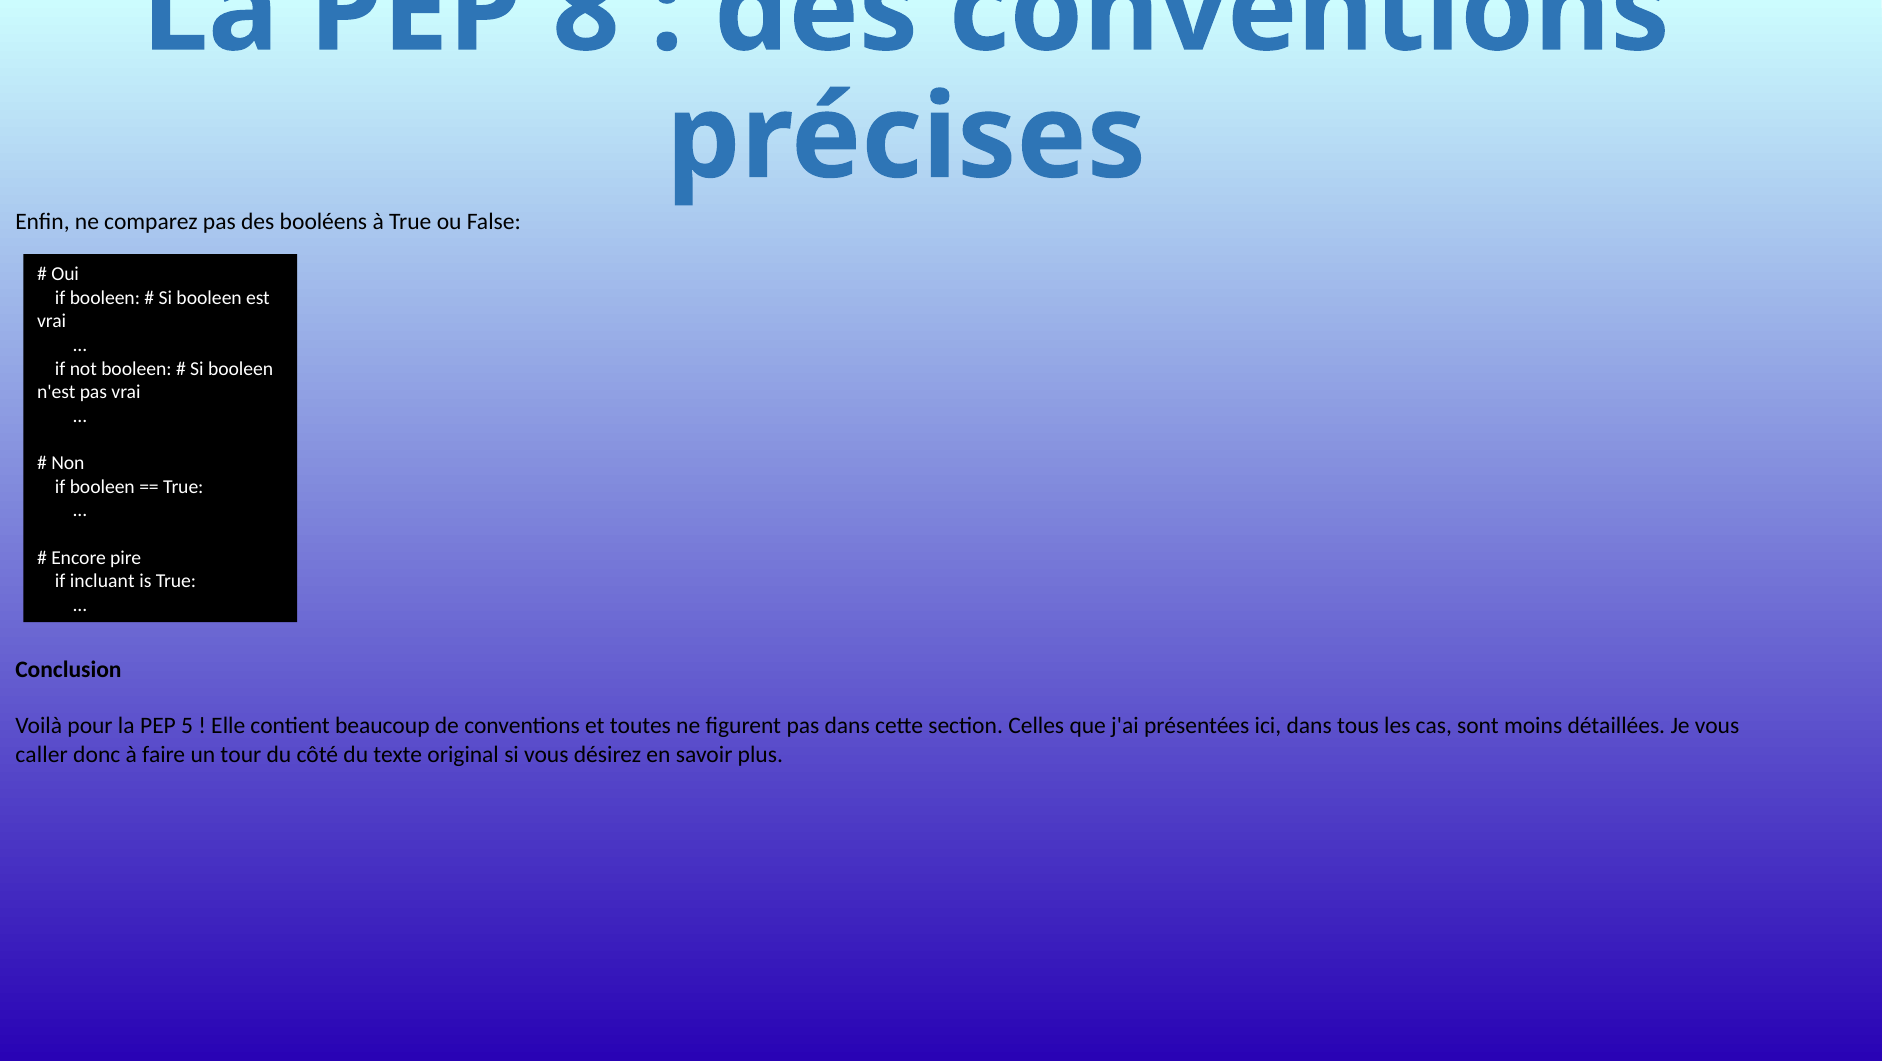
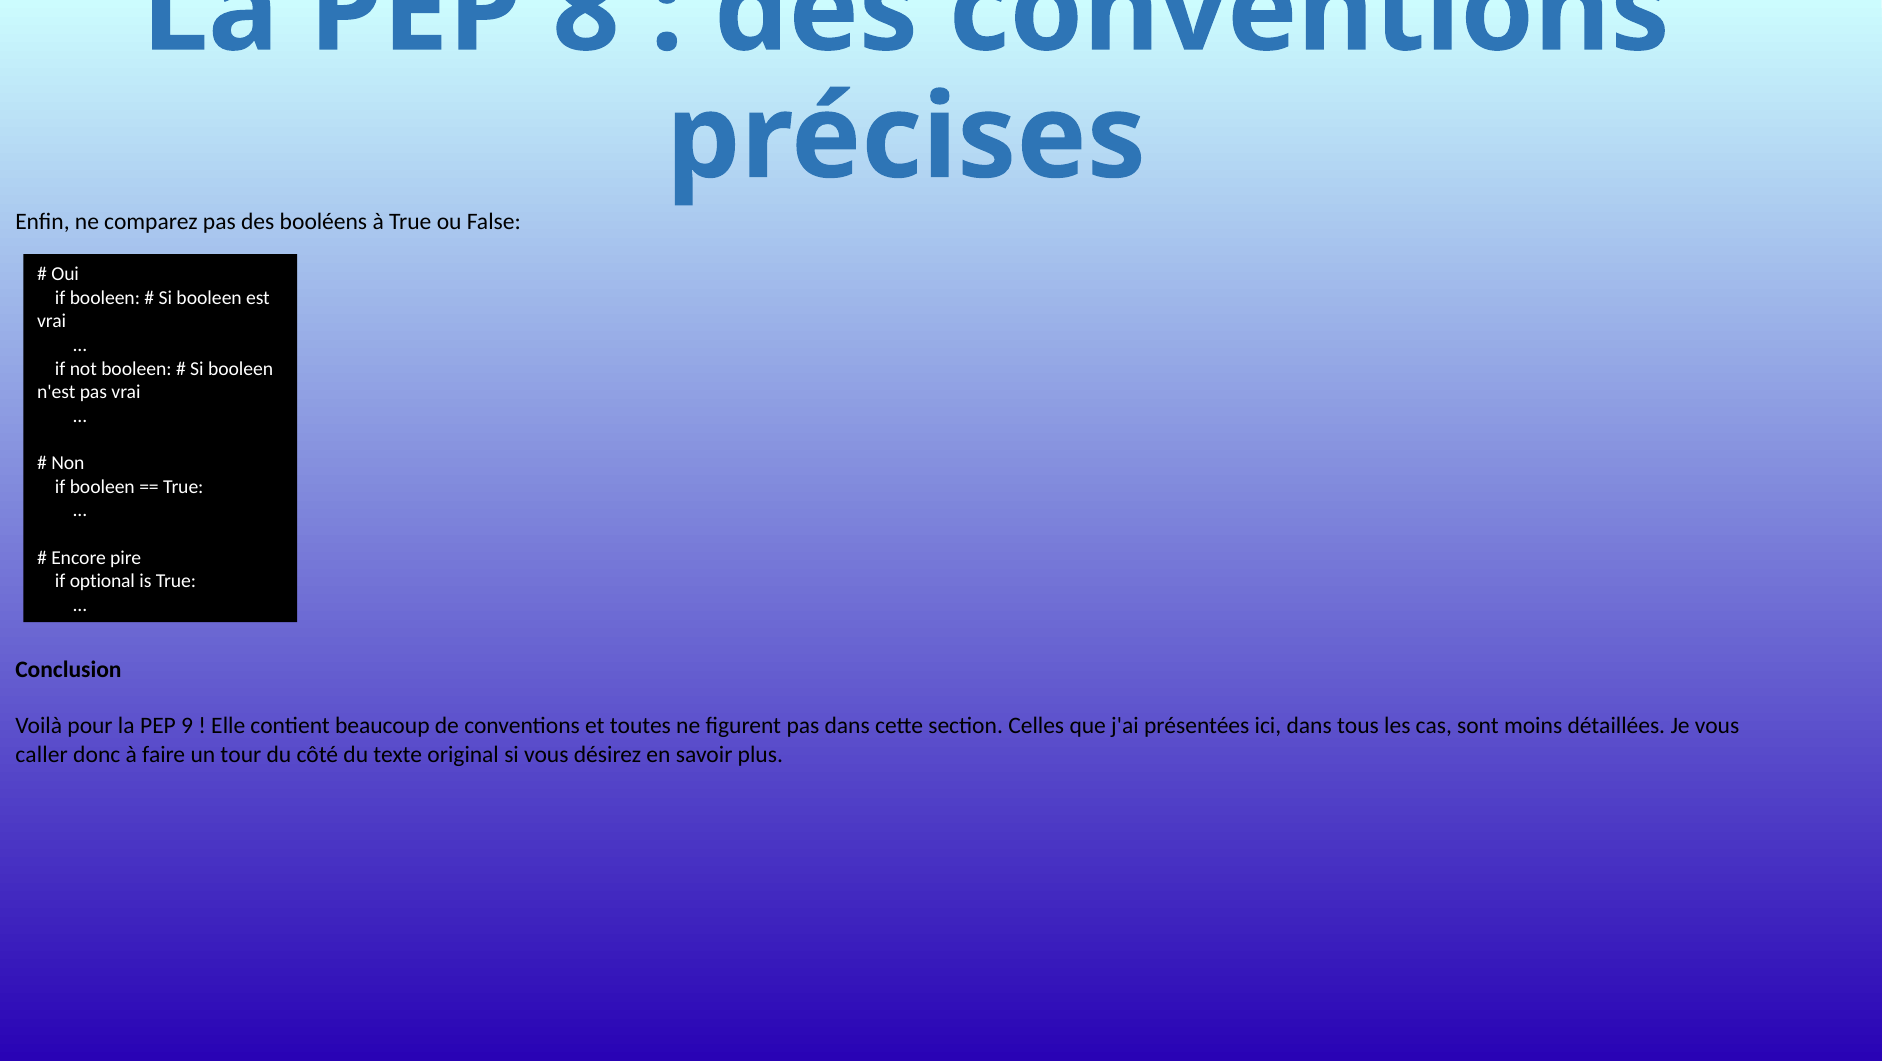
incluant: incluant -> optional (102, 581)
5: 5 -> 9 (187, 726)
